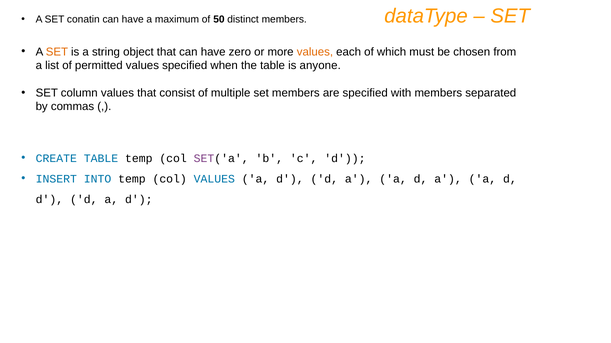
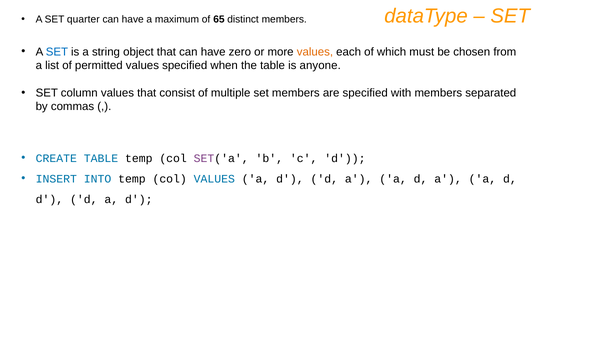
conatin: conatin -> quarter (83, 19)
50: 50 -> 65 (219, 19)
SET colour: orange -> blue (57, 52)
